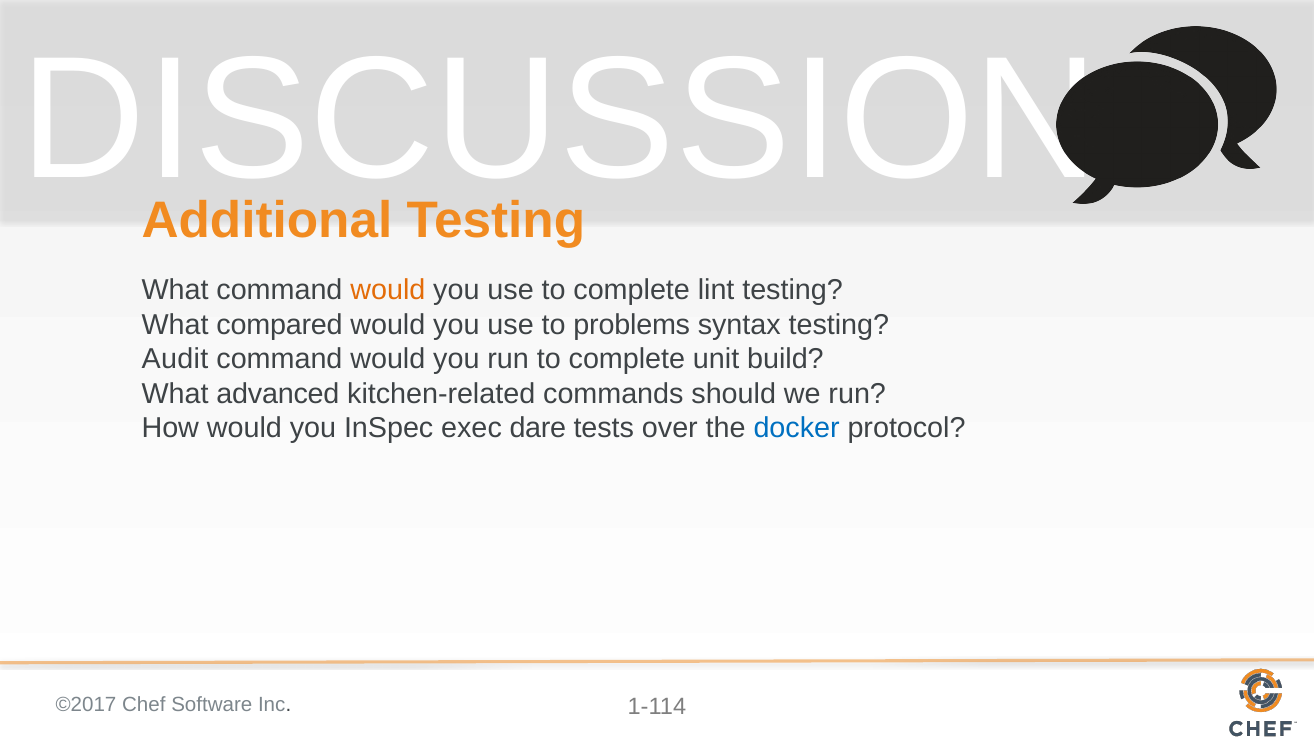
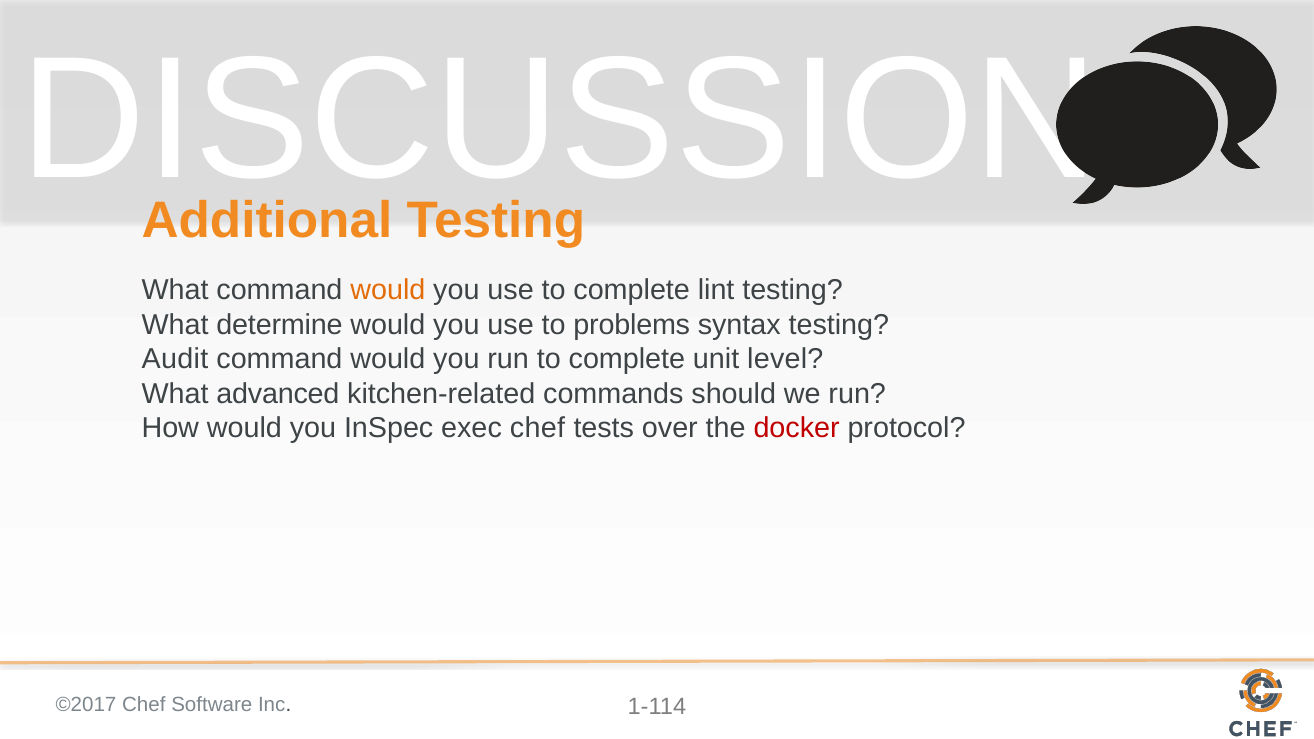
compared: compared -> determine (280, 325)
build: build -> level (785, 359)
exec dare: dare -> chef (538, 428)
docker colour: blue -> red (797, 428)
